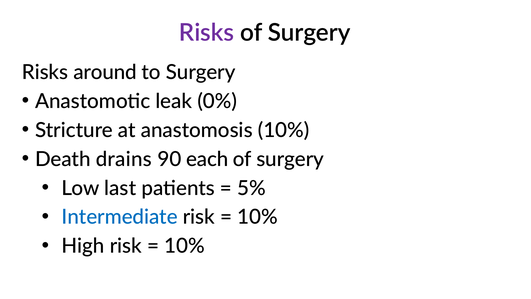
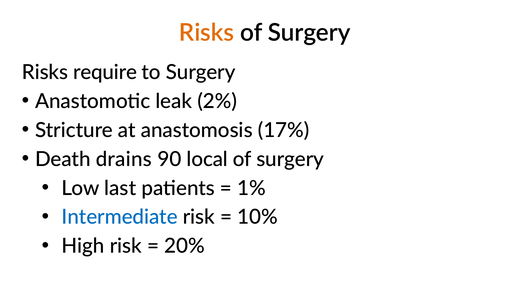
Risks colour: purple -> orange (207, 33)
around: around -> require (105, 72)
0%: 0% -> 2% (217, 101)
anastomosis 10%: 10% -> 17% (284, 130)
each: each -> local (207, 159)
5%: 5% -> 1% (251, 188)
10%: 10% -> 20% (184, 246)
